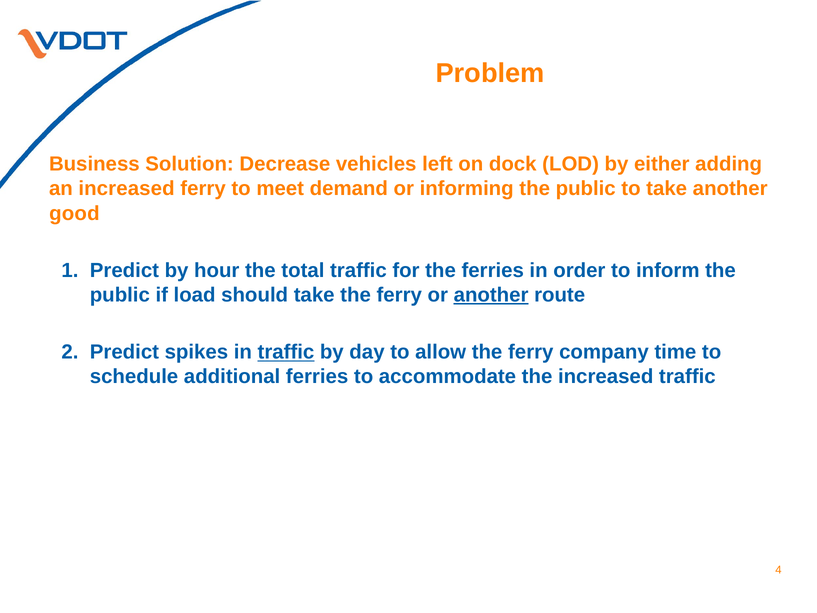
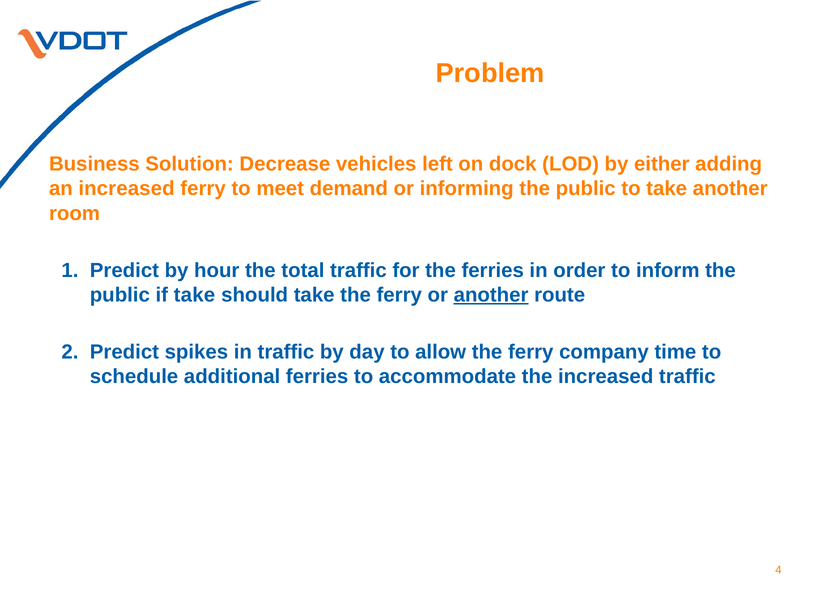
good: good -> room (75, 213)
if load: load -> take (194, 295)
traffic underline: present -> none (286, 352)
